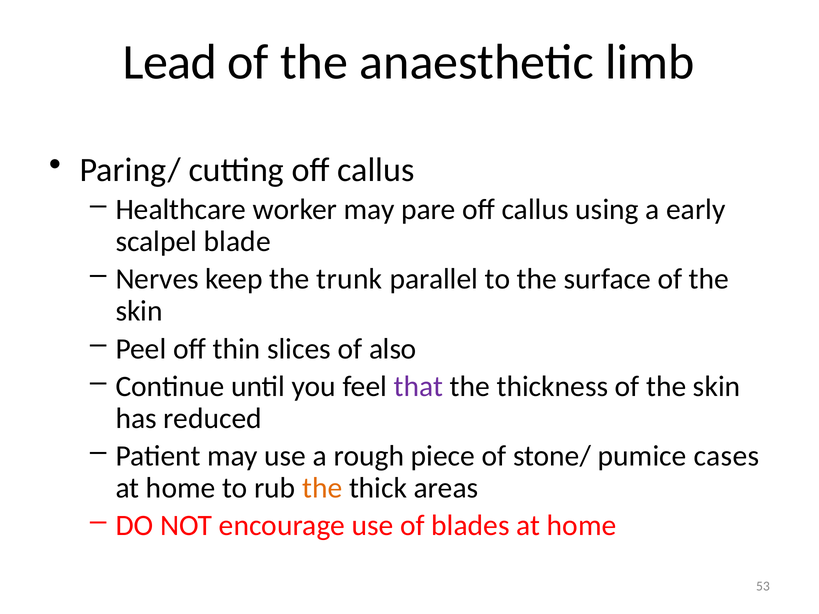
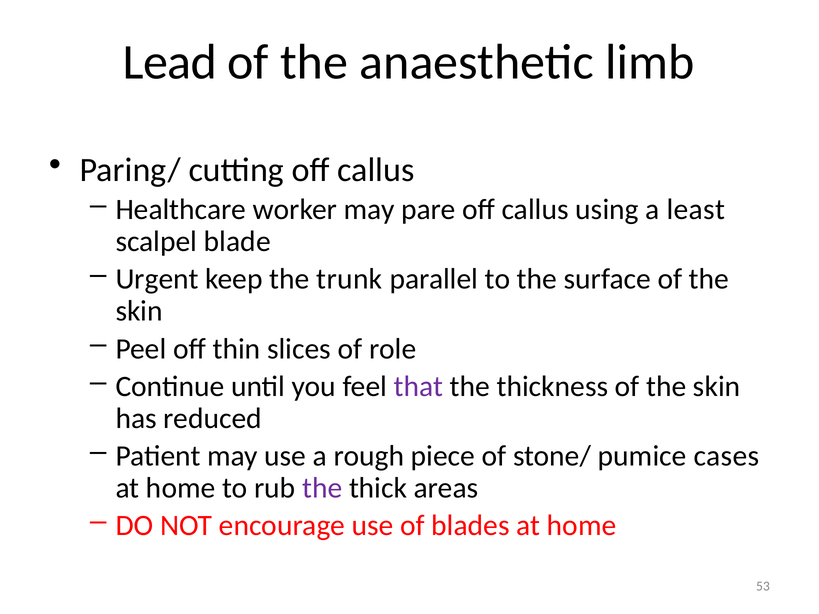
early: early -> least (696, 210)
Nerves: Nerves -> Urgent (157, 279)
also: also -> role (393, 349)
the colour: orange -> purple (322, 488)
